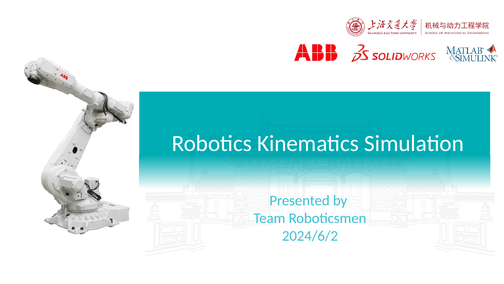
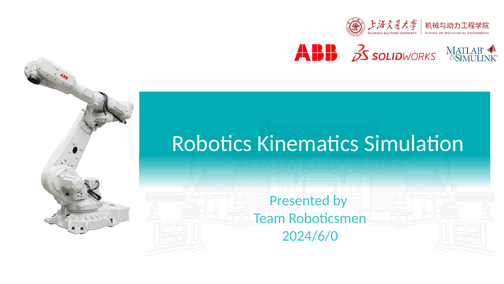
2024/6/2: 2024/6/2 -> 2024/6/0 (310, 235)
